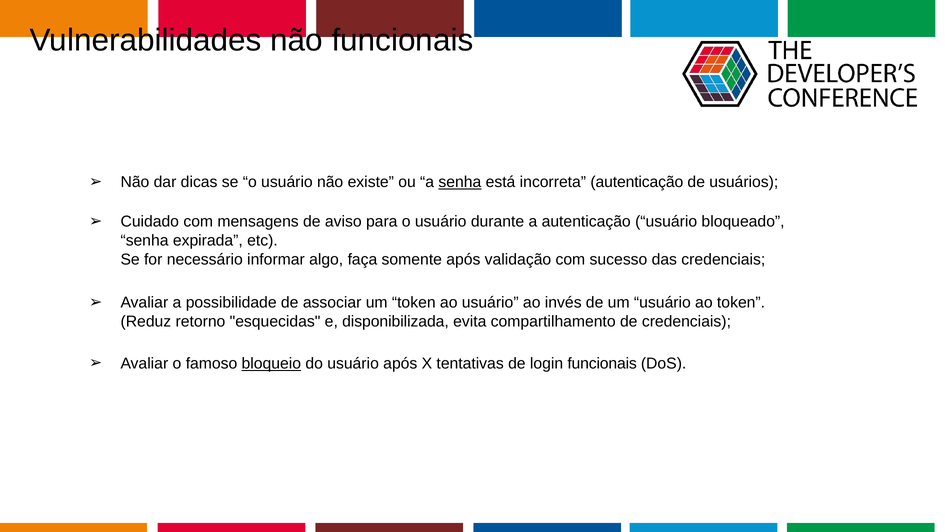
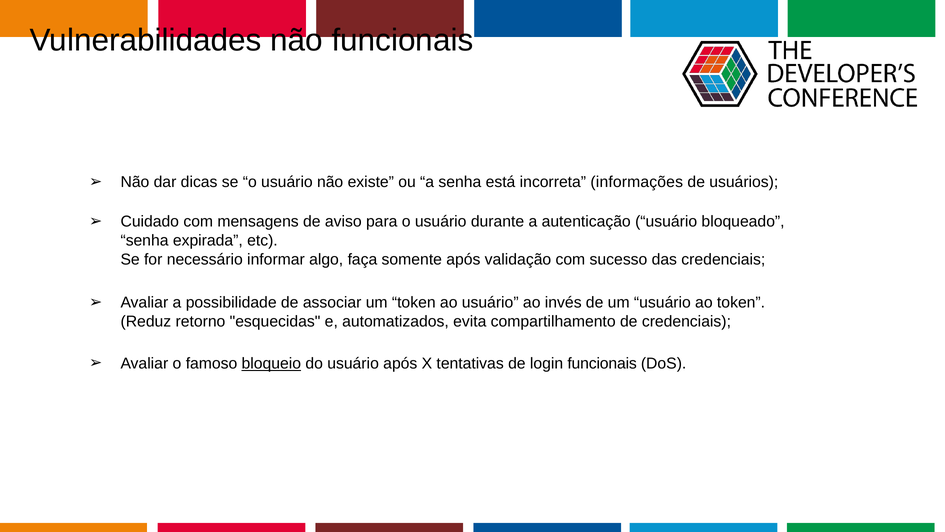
senha underline: present -> none (460, 182)
incorreta autenticação: autenticação -> informações (637, 182)
disponibilizada: disponibilizada -> automatizados (395, 321)
